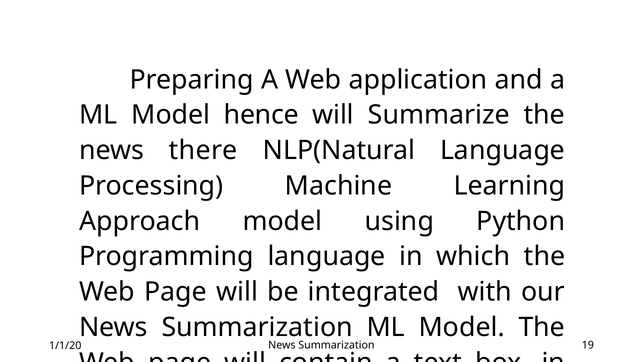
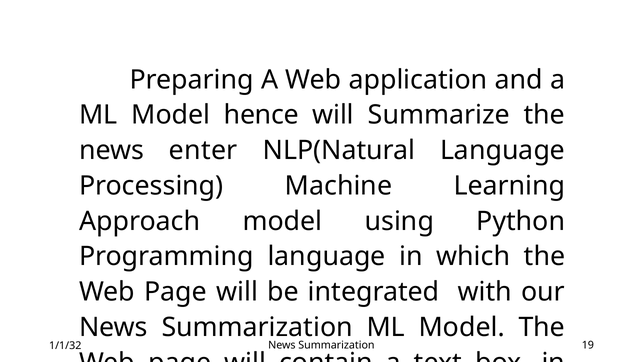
there: there -> enter (203, 150)
1/1/20: 1/1/20 -> 1/1/32 (65, 346)
